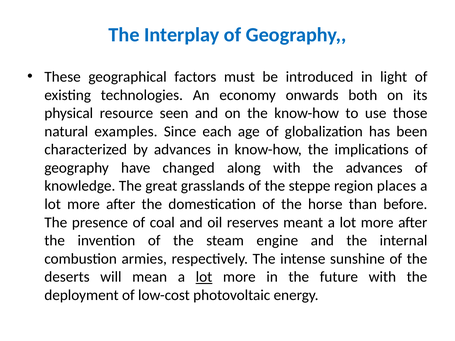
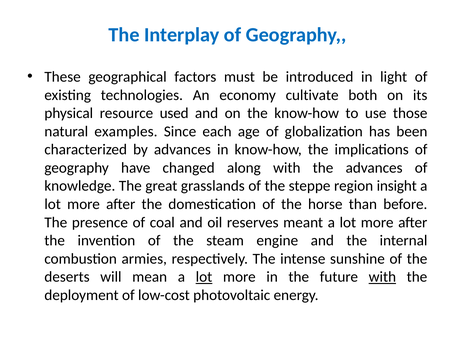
onwards: onwards -> cultivate (312, 95)
seen: seen -> used (174, 113)
places: places -> insight (397, 186)
with underline: none -> present (382, 277)
